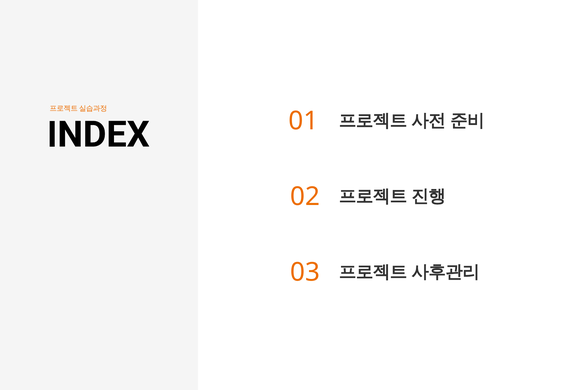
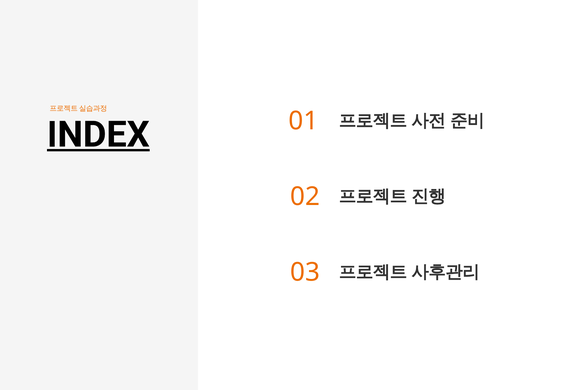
INDEX underline: none -> present (98, 135)
